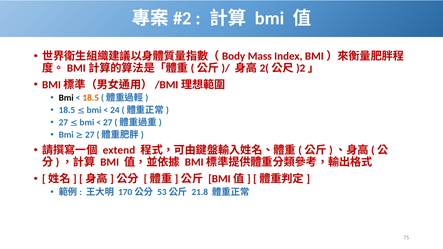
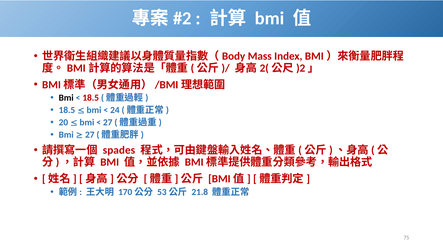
18.5 colour: orange -> red (91, 98)
27: 27 -> 20 (63, 123)
extend: extend -> spades (119, 150)
